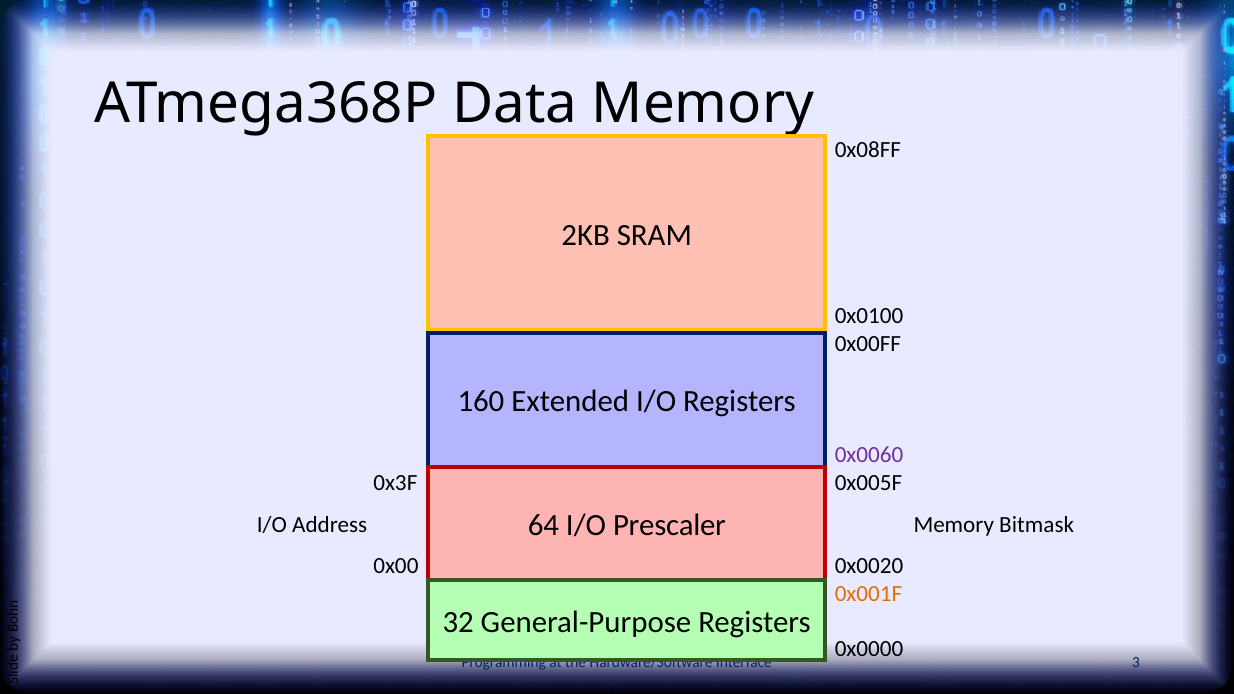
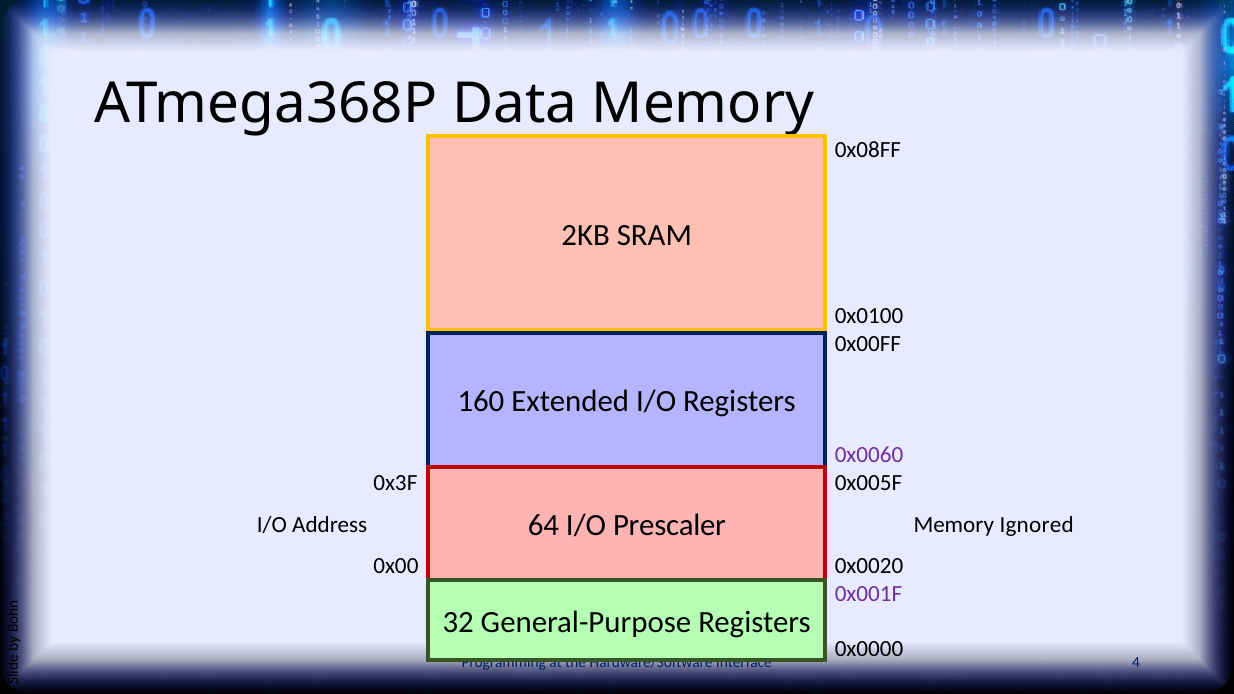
Bitmask: Bitmask -> Ignored (1037, 525)
0x001F colour: orange -> purple (868, 594)
3: 3 -> 4 (1136, 663)
